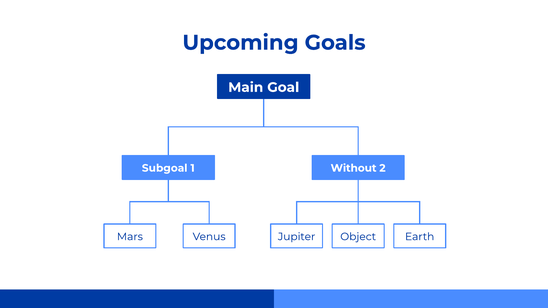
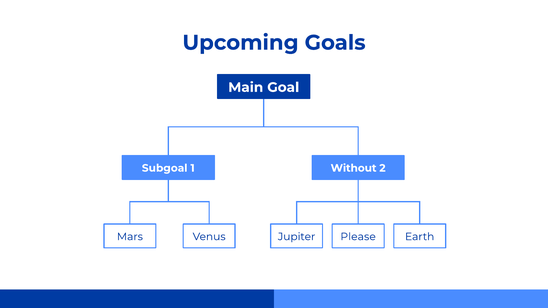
Object: Object -> Please (358, 237)
